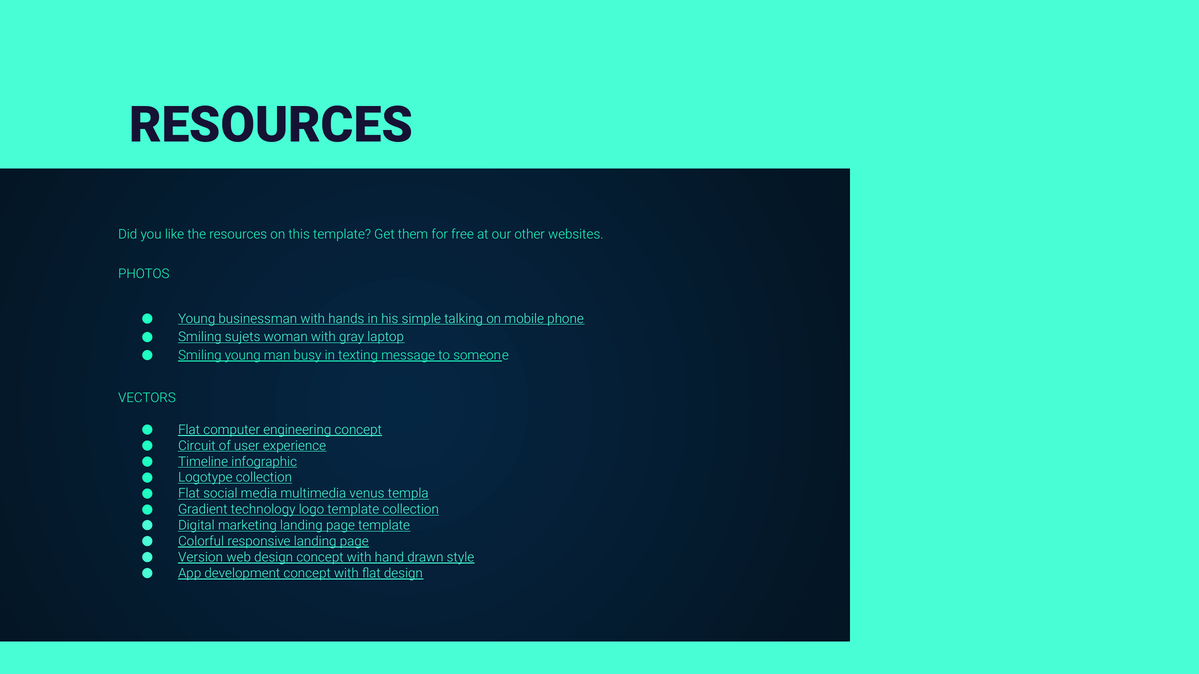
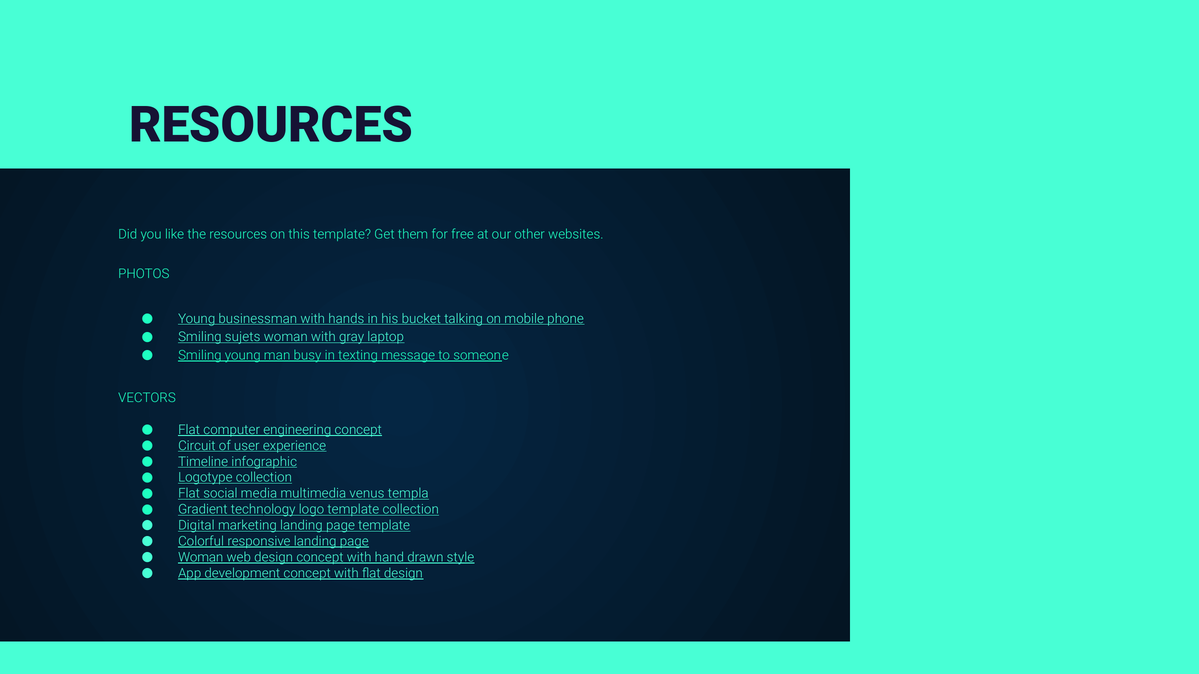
simple: simple -> bucket (421, 319)
Version: Version -> Woman (201, 558)
